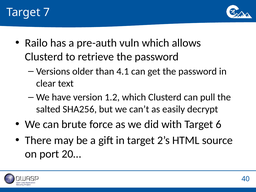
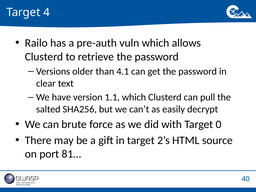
7: 7 -> 4 (47, 12)
1.2: 1.2 -> 1.1 (112, 97)
6: 6 -> 0 (219, 124)
20…: 20… -> 81… (71, 154)
